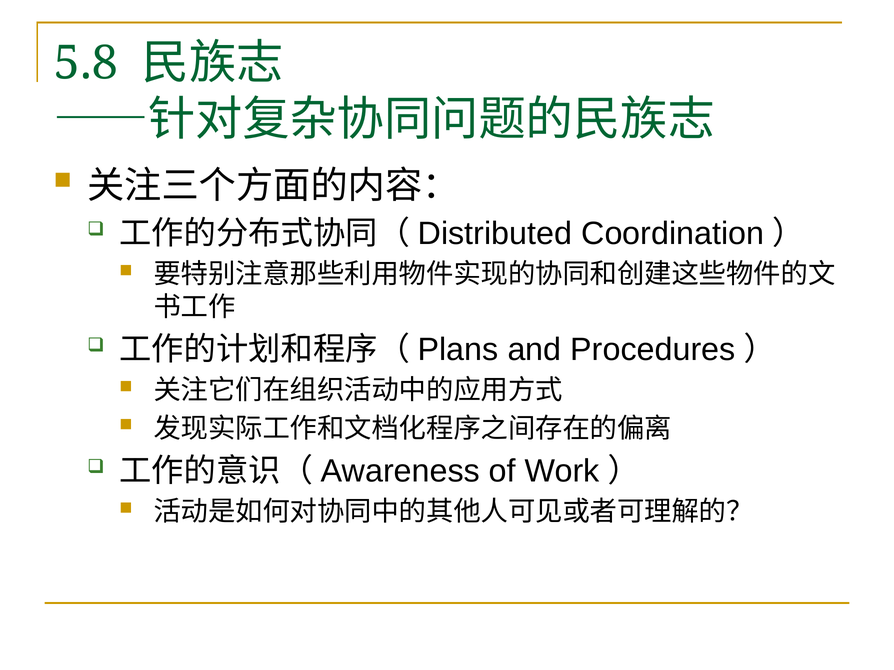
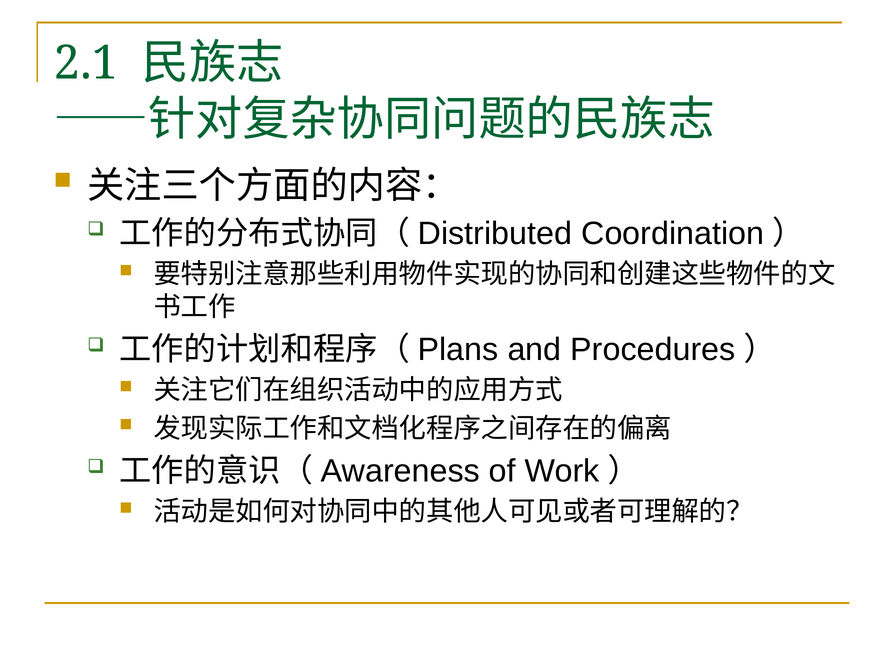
5.8: 5.8 -> 2.1 (86, 63)
